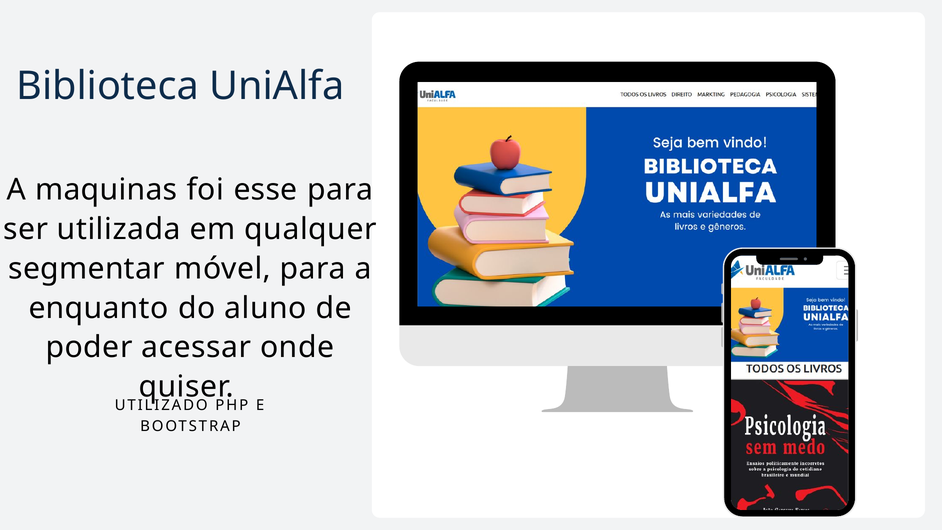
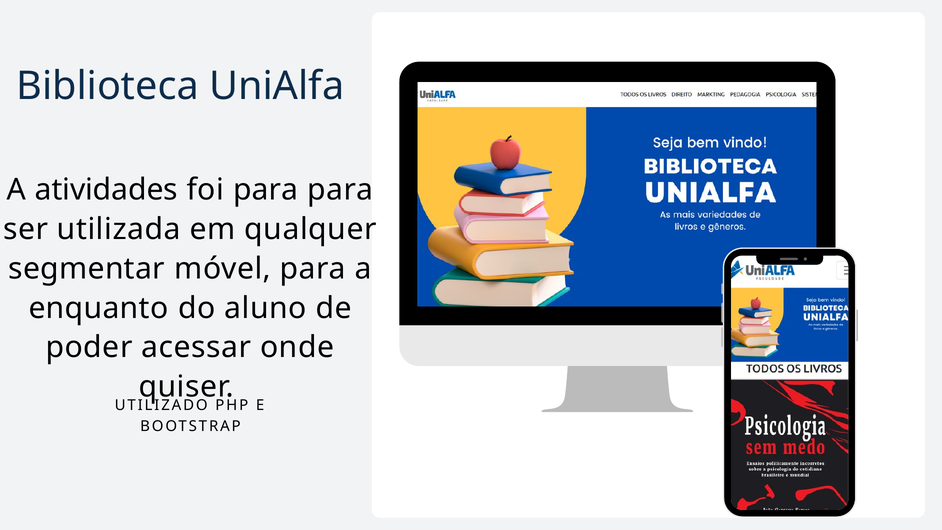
maquinas: maquinas -> atividades (106, 190)
foi esse: esse -> para (266, 190)
